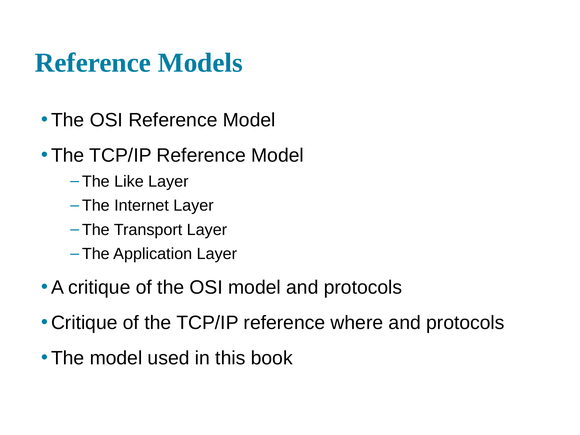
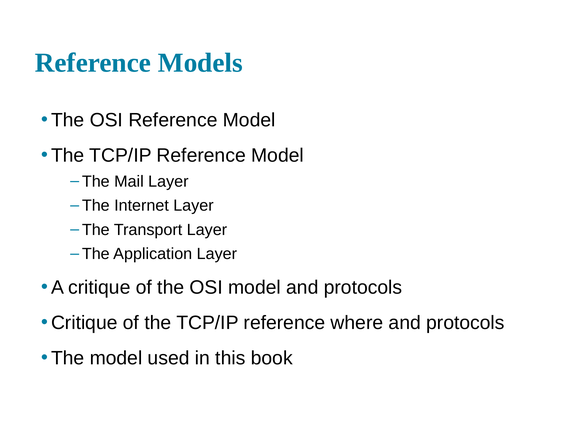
Like: Like -> Mail (129, 181)
